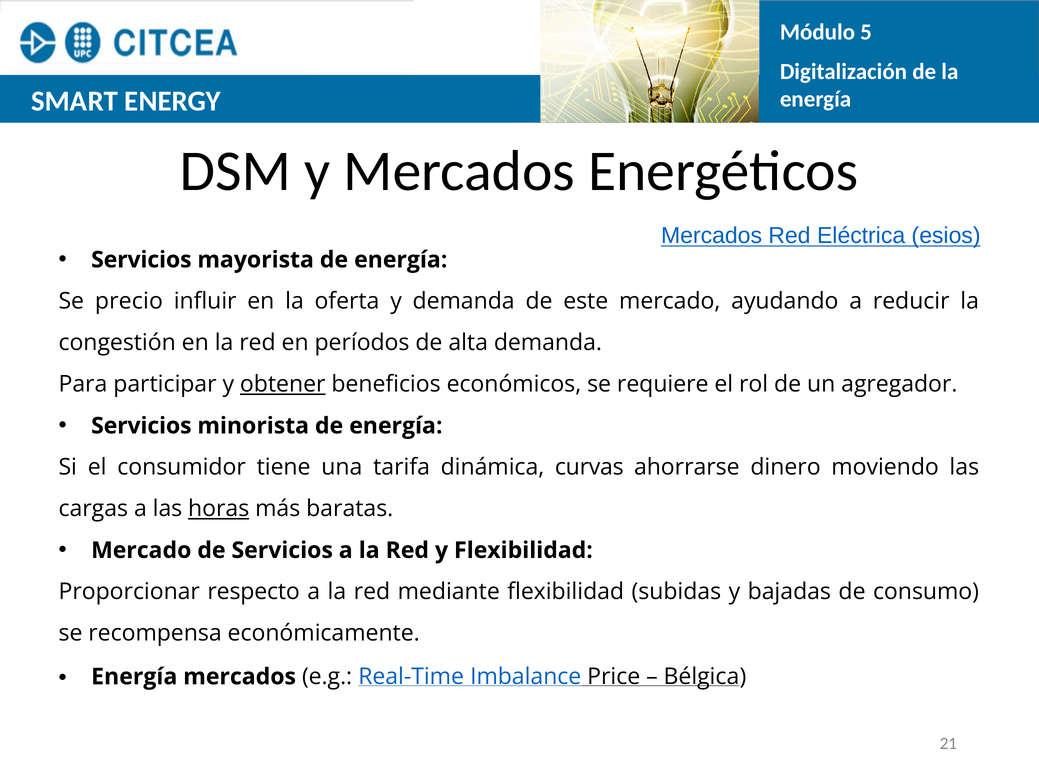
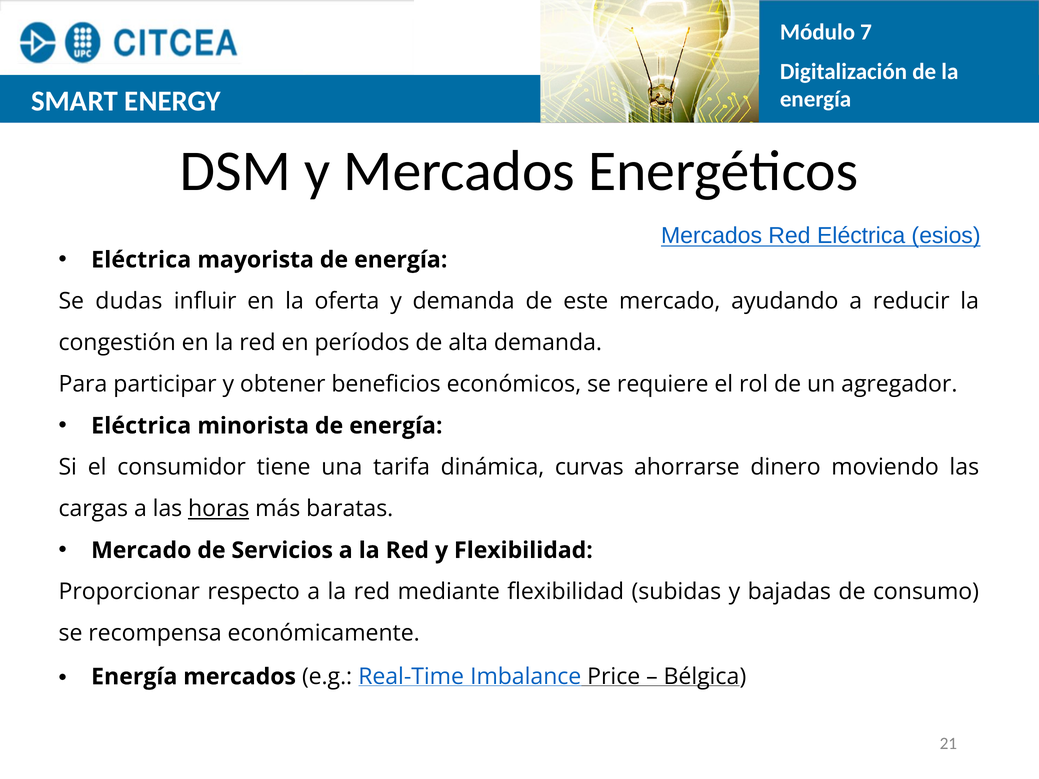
5: 5 -> 7 (866, 32)
Servicios: Servicios -> Eléctrica (141, 260)
precio: precio -> dudas (129, 301)
obtener underline: present -> none (283, 384)
Servicios: Servicios -> Eléctrica (141, 426)
